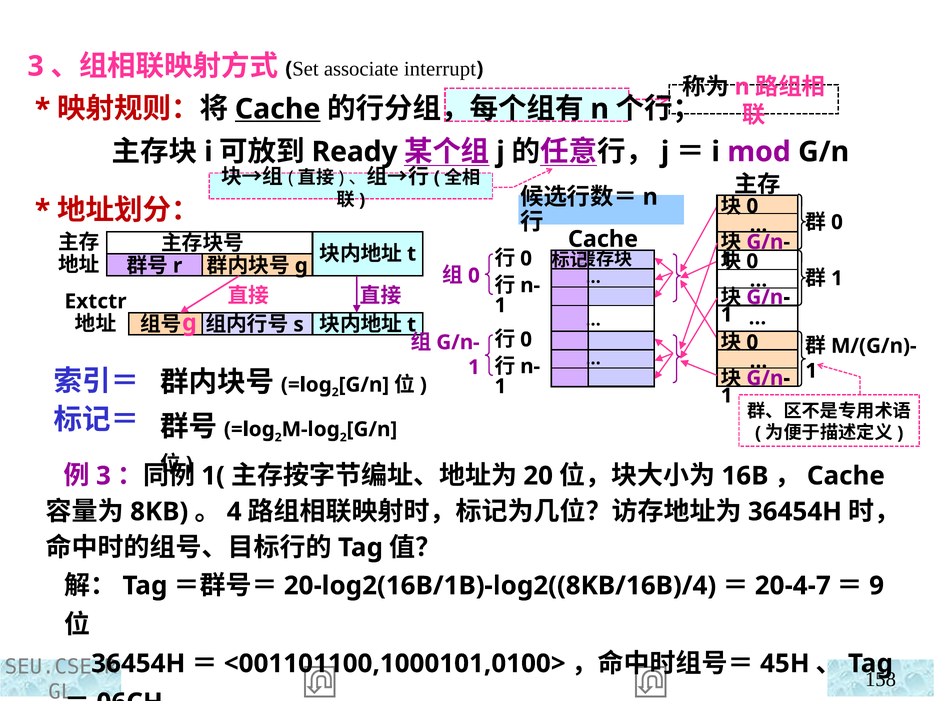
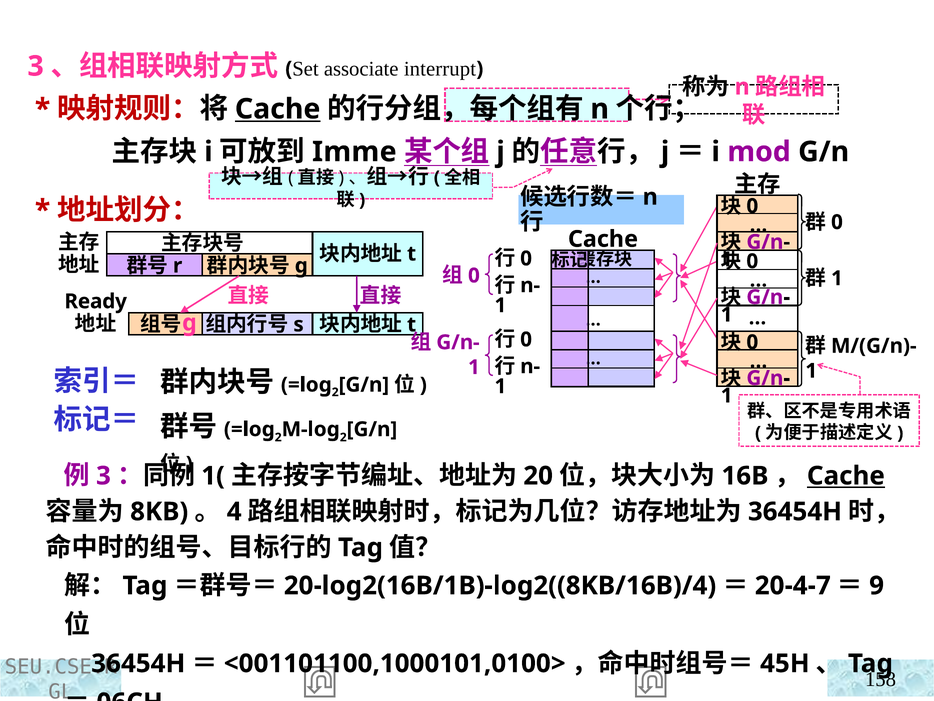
Ready: Ready -> Imme (354, 152)
Extctr: Extctr -> Ready (96, 301)
Cache underline: none -> present (846, 476)
